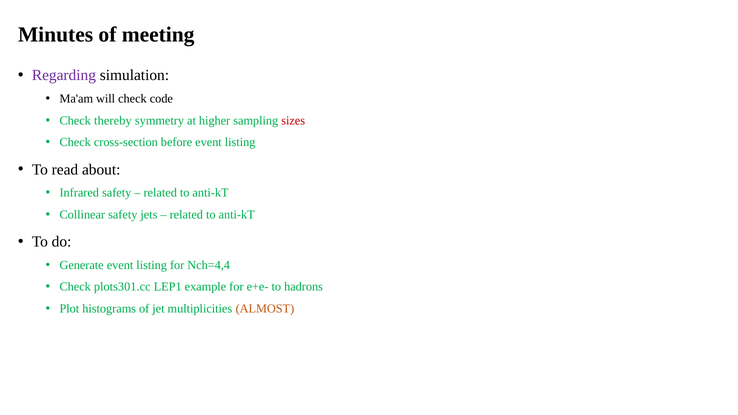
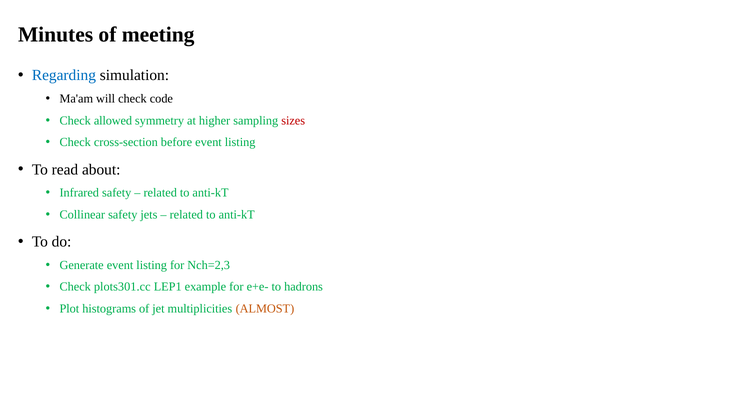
Regarding colour: purple -> blue (64, 75)
thereby: thereby -> allowed (113, 121)
Nch=4,4: Nch=4,4 -> Nch=2,3 (209, 265)
